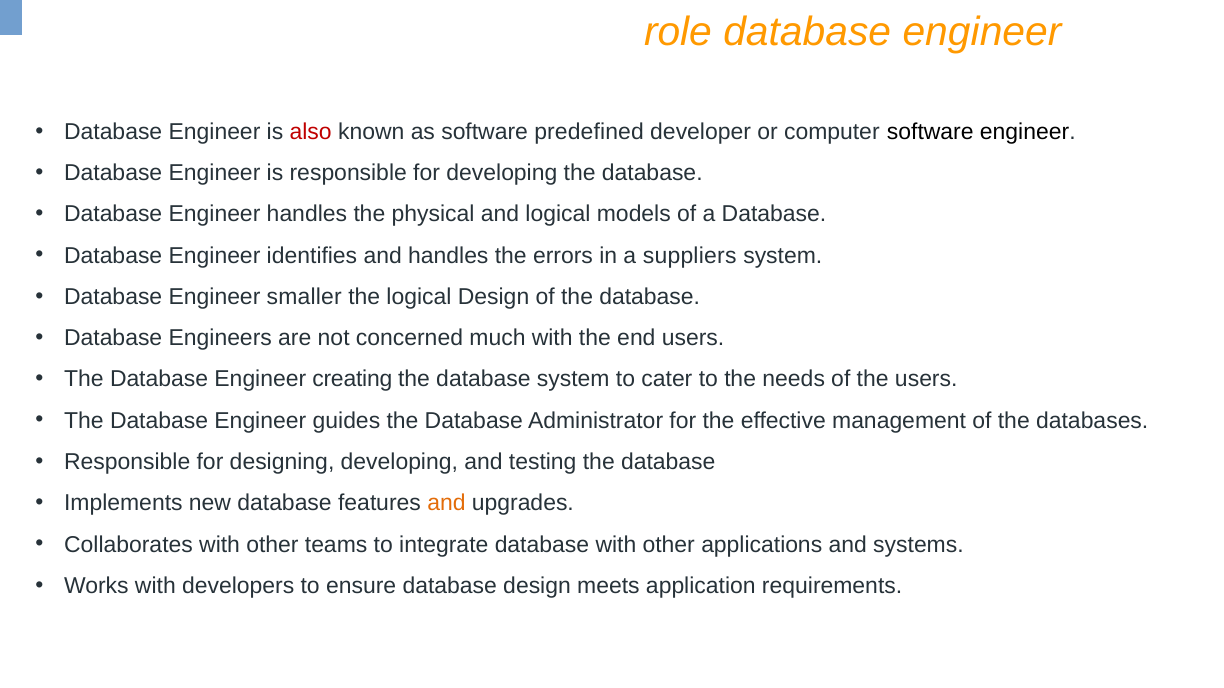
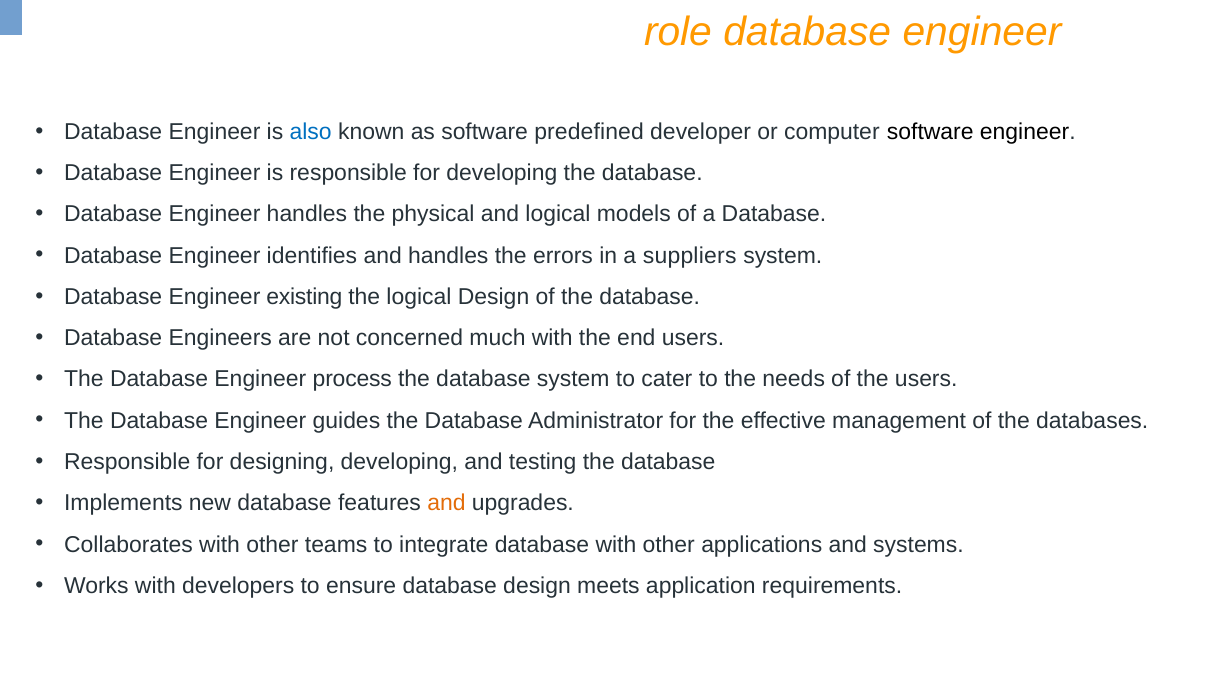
also colour: red -> blue (311, 132)
smaller: smaller -> existing (304, 297)
creating: creating -> process (352, 380)
